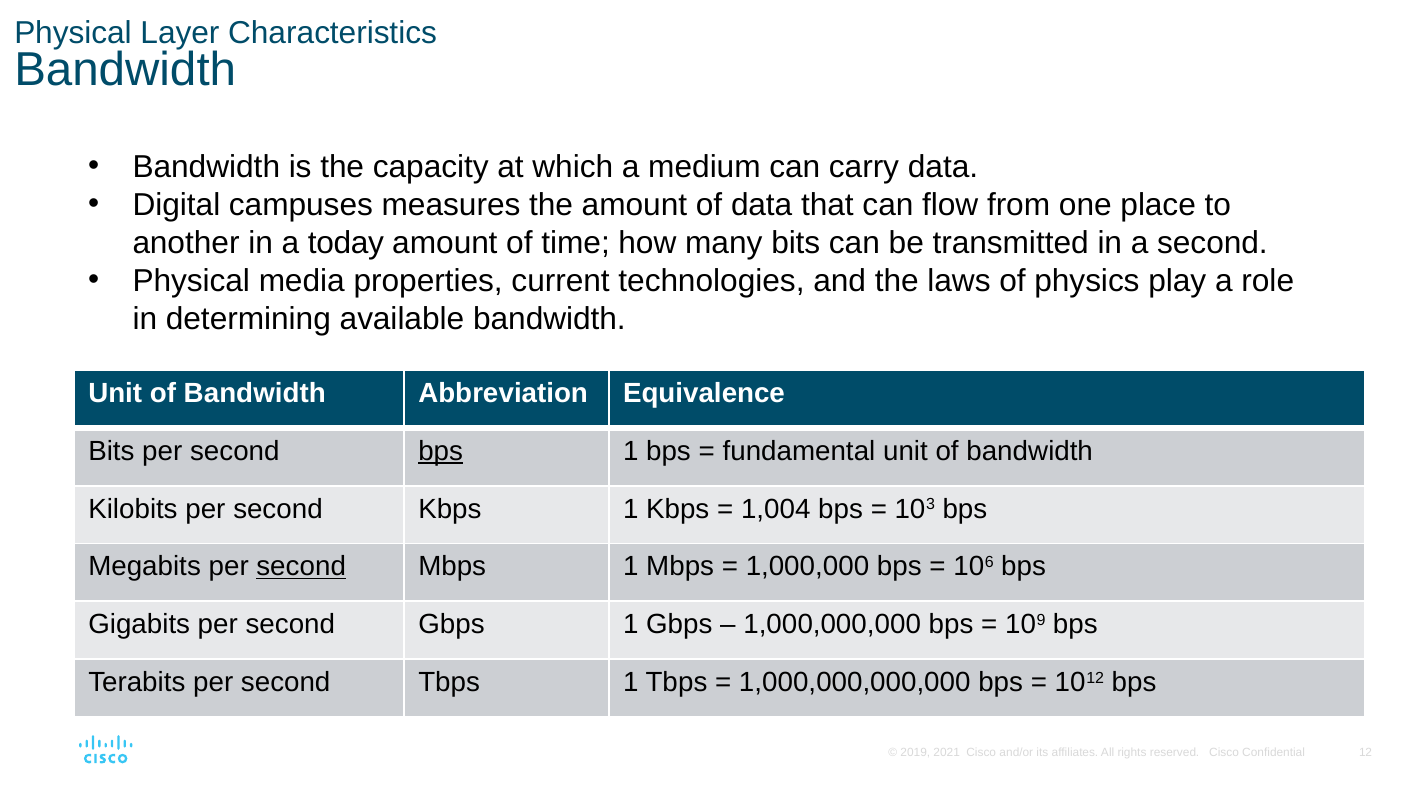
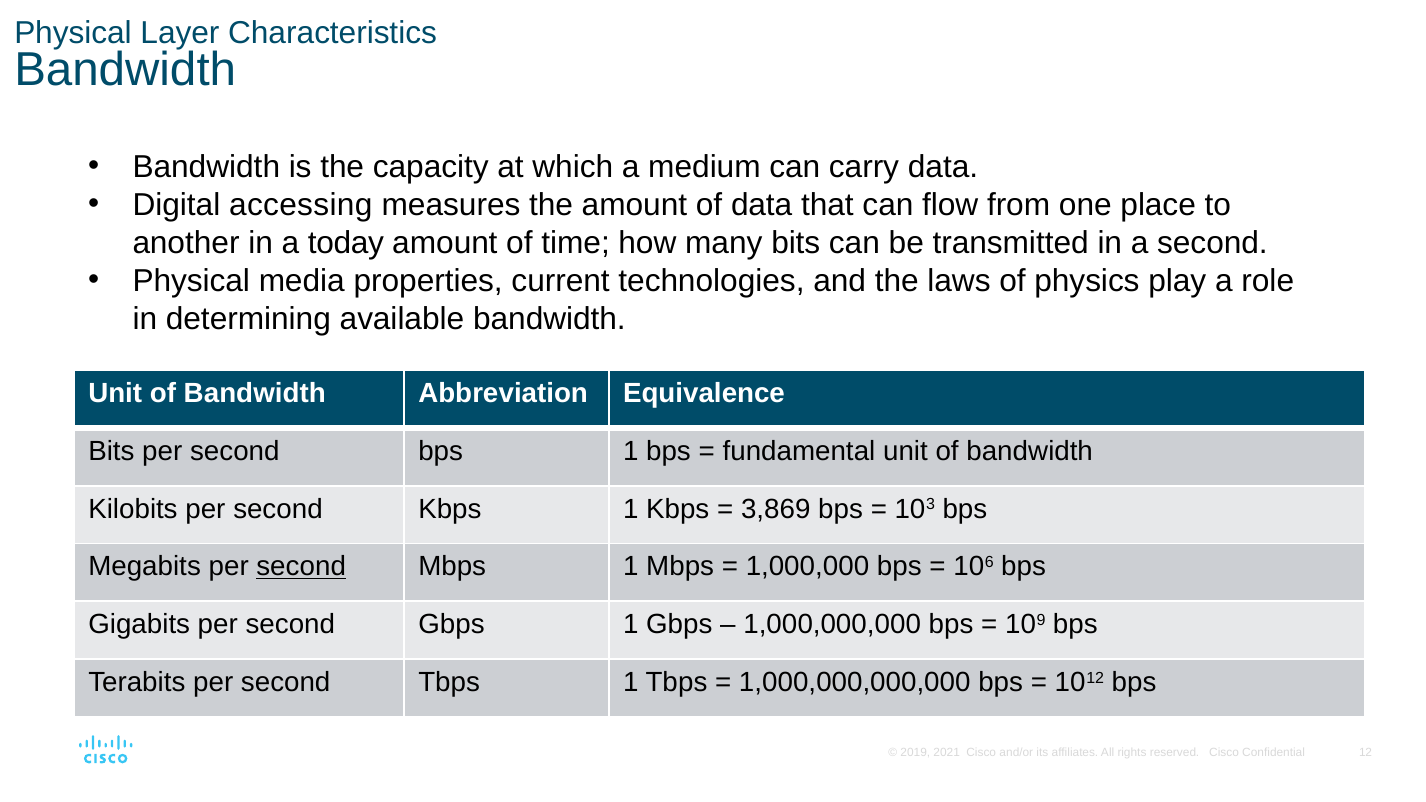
campuses: campuses -> accessing (301, 205)
bps underline: present -> none (441, 451)
1,004: 1,004 -> 3,869 (776, 509)
